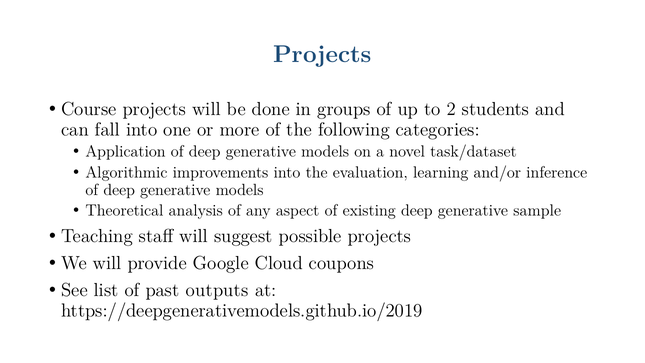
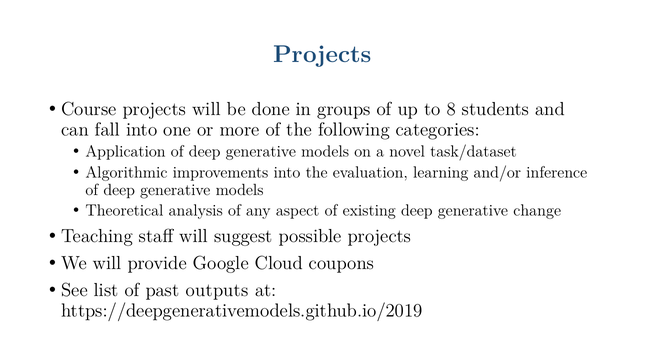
2: 2 -> 8 (451, 109)
sample: sample -> change (537, 210)
